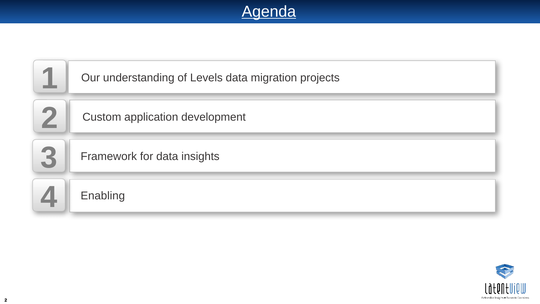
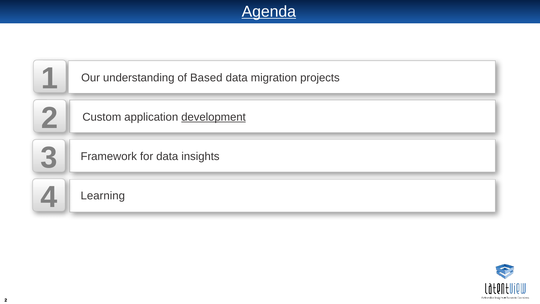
Levels: Levels -> Based (206, 78)
development underline: none -> present (214, 117)
Enabling: Enabling -> Learning (103, 196)
